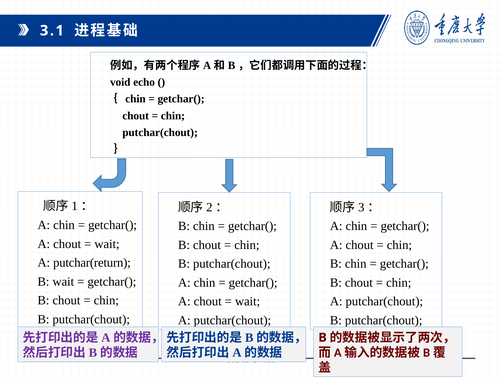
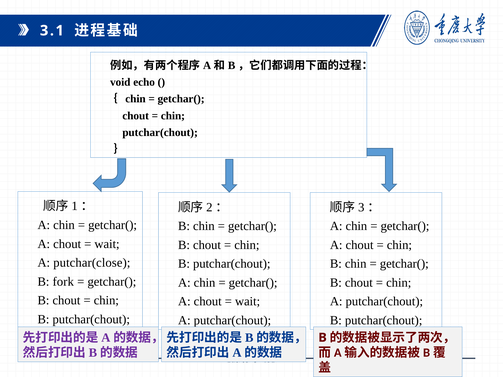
putchar(return: putchar(return -> putchar(close (92, 263)
B wait: wait -> fork (63, 282)
